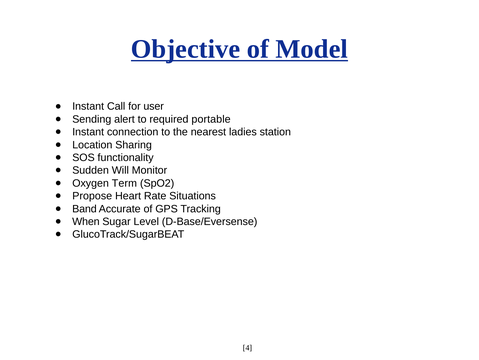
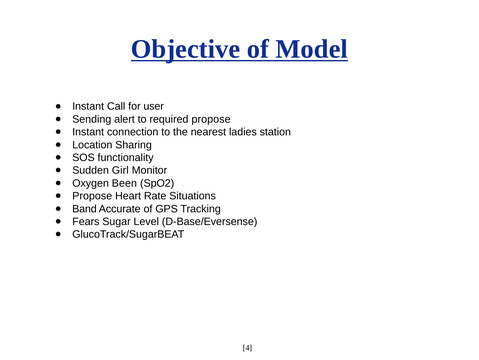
required portable: portable -> propose (211, 119)
Will: Will -> Girl (120, 170)
Term: Term -> Been (124, 183)
When: When -> Fears (86, 221)
